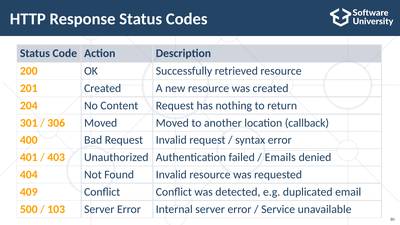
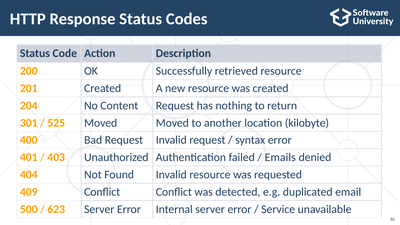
306: 306 -> 525 (56, 123)
callback: callback -> kilobyte (307, 123)
103: 103 -> 623 (56, 209)
